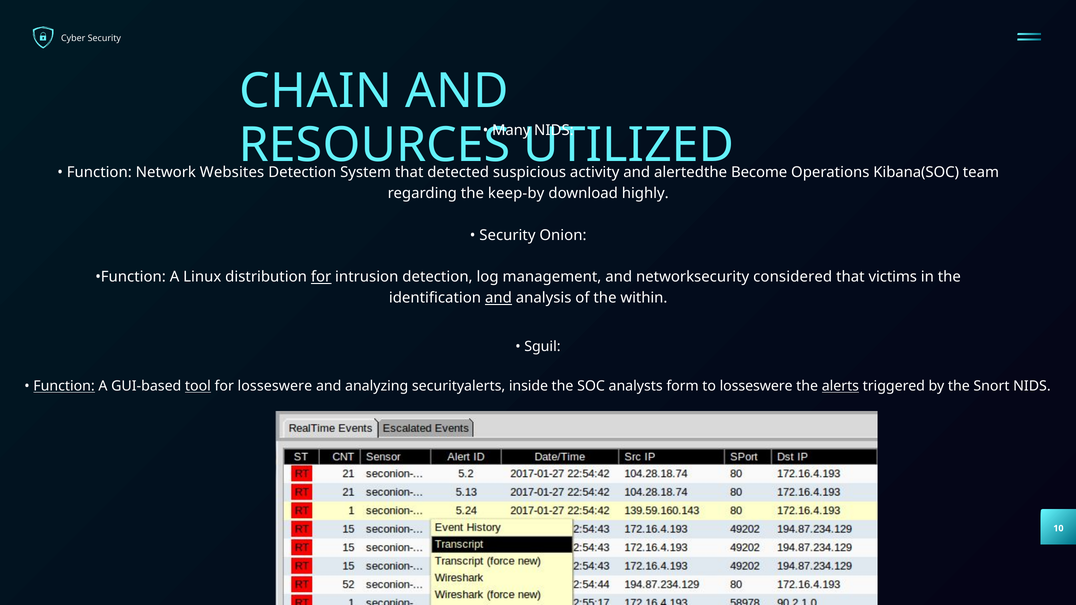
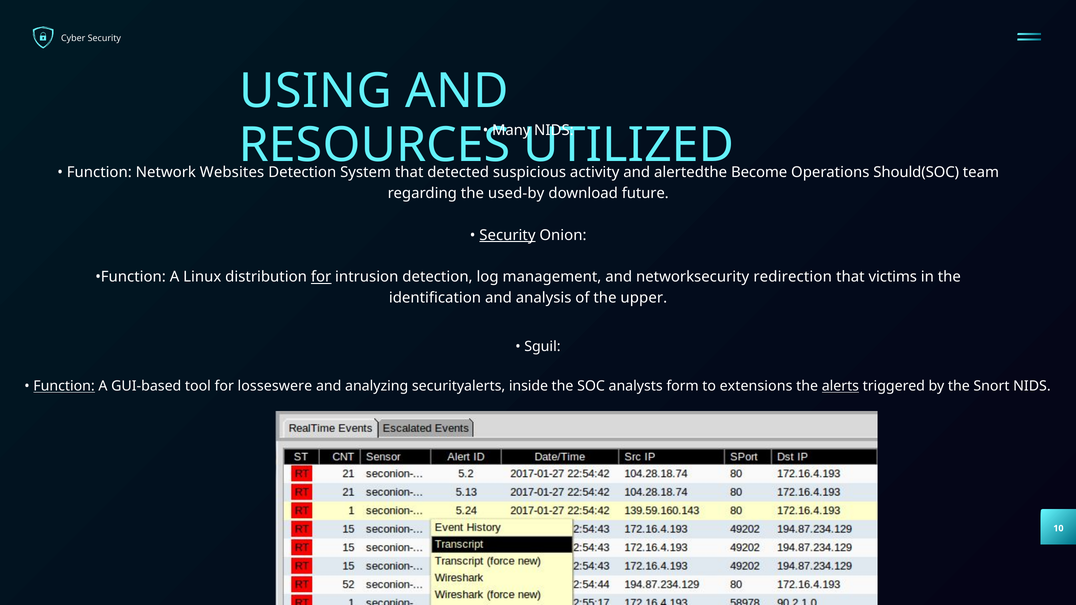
CHAIN: CHAIN -> USING (316, 91)
Kibana(SOC: Kibana(SOC -> Should(SOC (916, 172)
keep-by: keep-by -> used-by (516, 193)
highly: highly -> future (645, 193)
Security underline: none -> present (507, 235)
considered: considered -> redirection (793, 277)
and underline: present -> none (498, 298)
within: within -> upper (644, 298)
tool underline: present -> none (198, 386)
to losseswere: losseswere -> extensions (756, 386)
